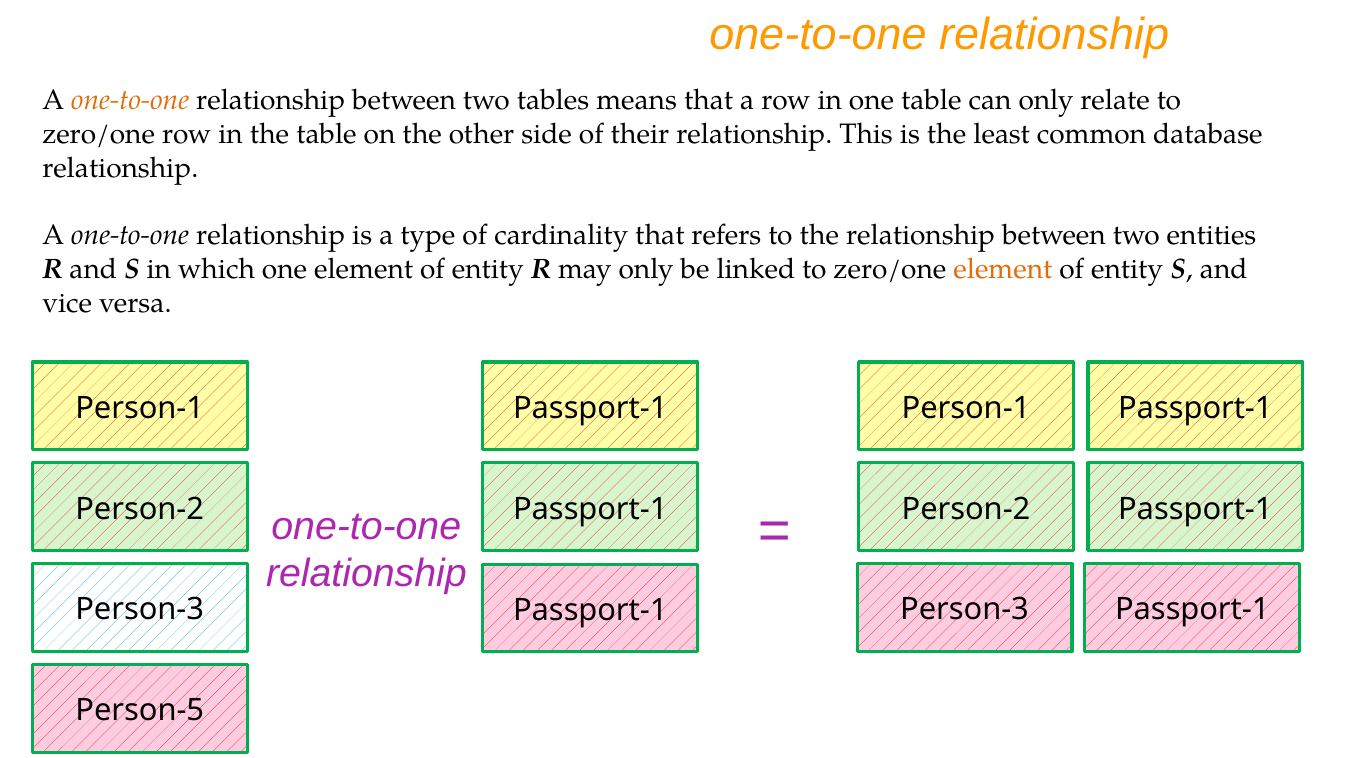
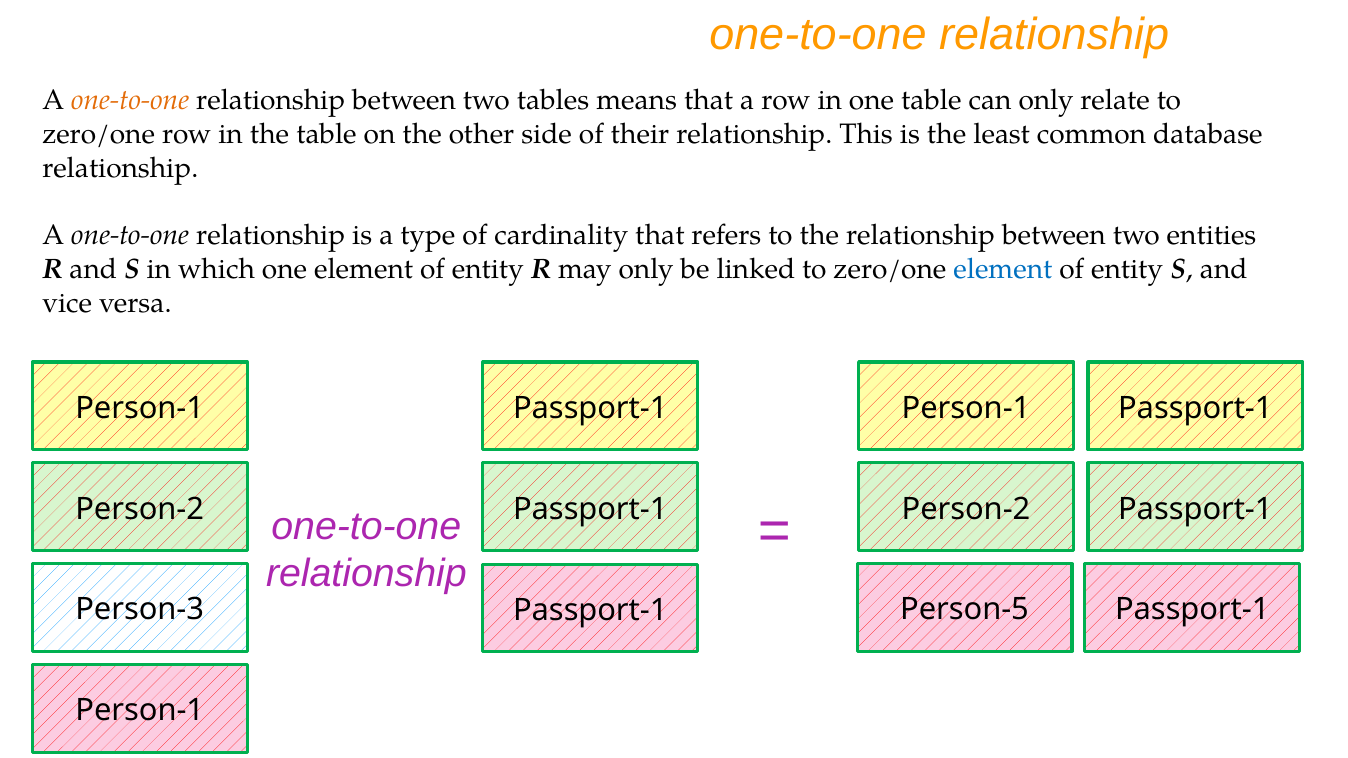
element colour: orange -> blue (1003, 269)
Person-3 Passport-1 Person-3: Person-3 -> Person-5 (965, 610)
Person-5: Person-5 -> Person-1 (140, 711)
